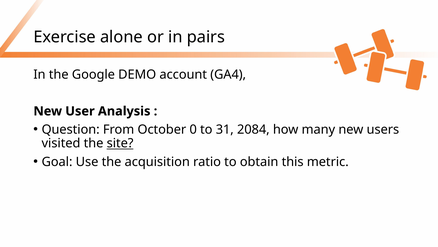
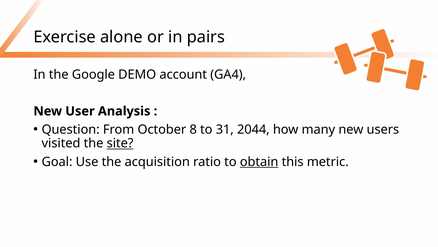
0: 0 -> 8 (193, 129)
2084: 2084 -> 2044 (253, 129)
obtain underline: none -> present (259, 161)
